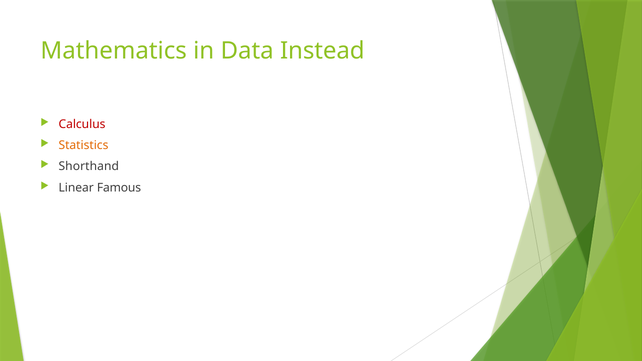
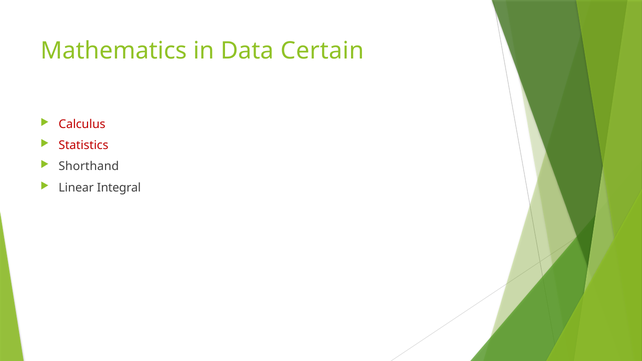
Instead: Instead -> Certain (322, 51)
Statistics colour: orange -> red (83, 145)
Famous: Famous -> Integral (119, 188)
